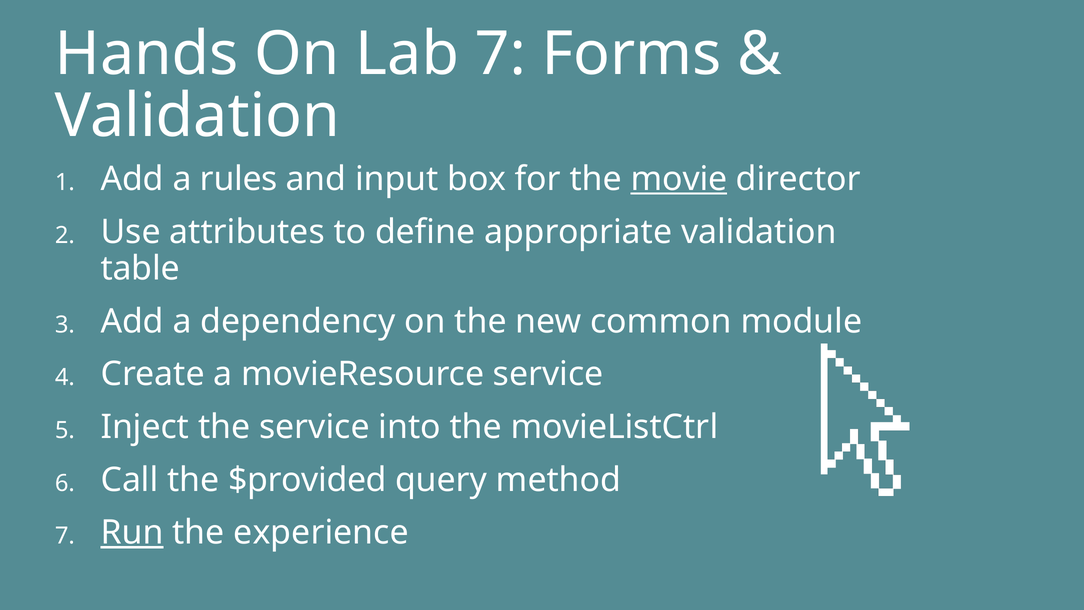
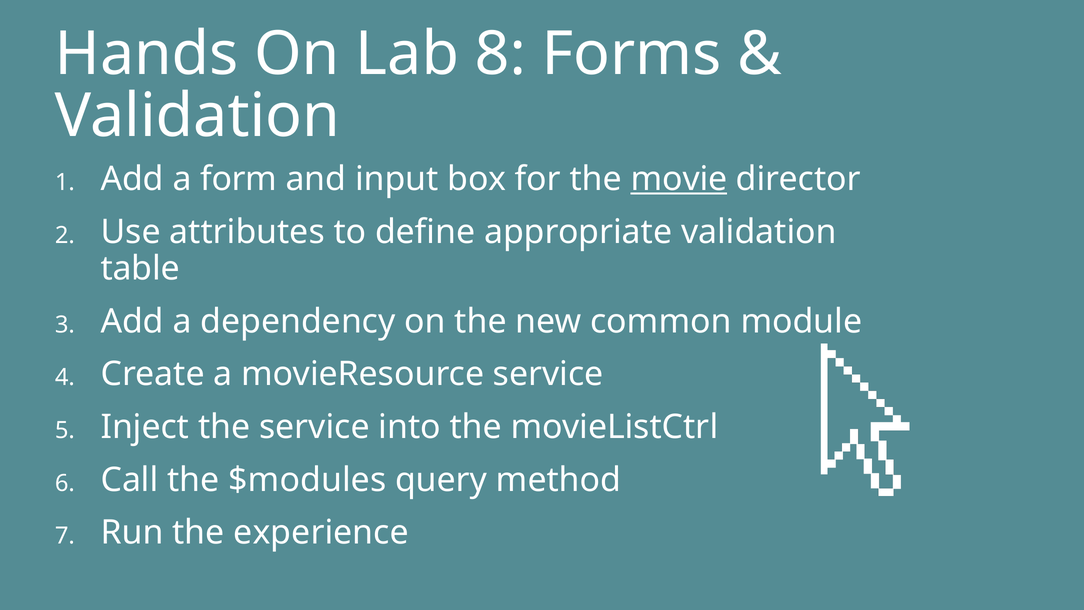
Lab 7: 7 -> 8 (500, 54)
rules: rules -> form (239, 179)
$provided: $provided -> $modules (307, 480)
Run underline: present -> none (132, 532)
